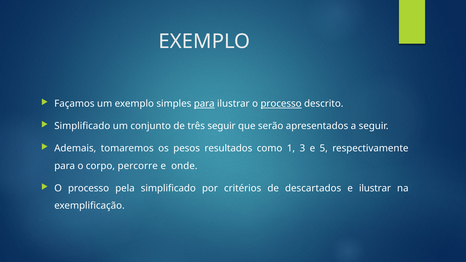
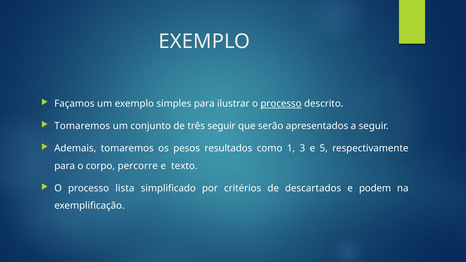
para underline: present -> none (204, 104)
Simplificado: Simplificado -> Tomaremos (82, 126)
onde: onde -> texto (184, 166)
pela: pela -> lista (125, 188)
e ilustrar: ilustrar -> podem (375, 188)
